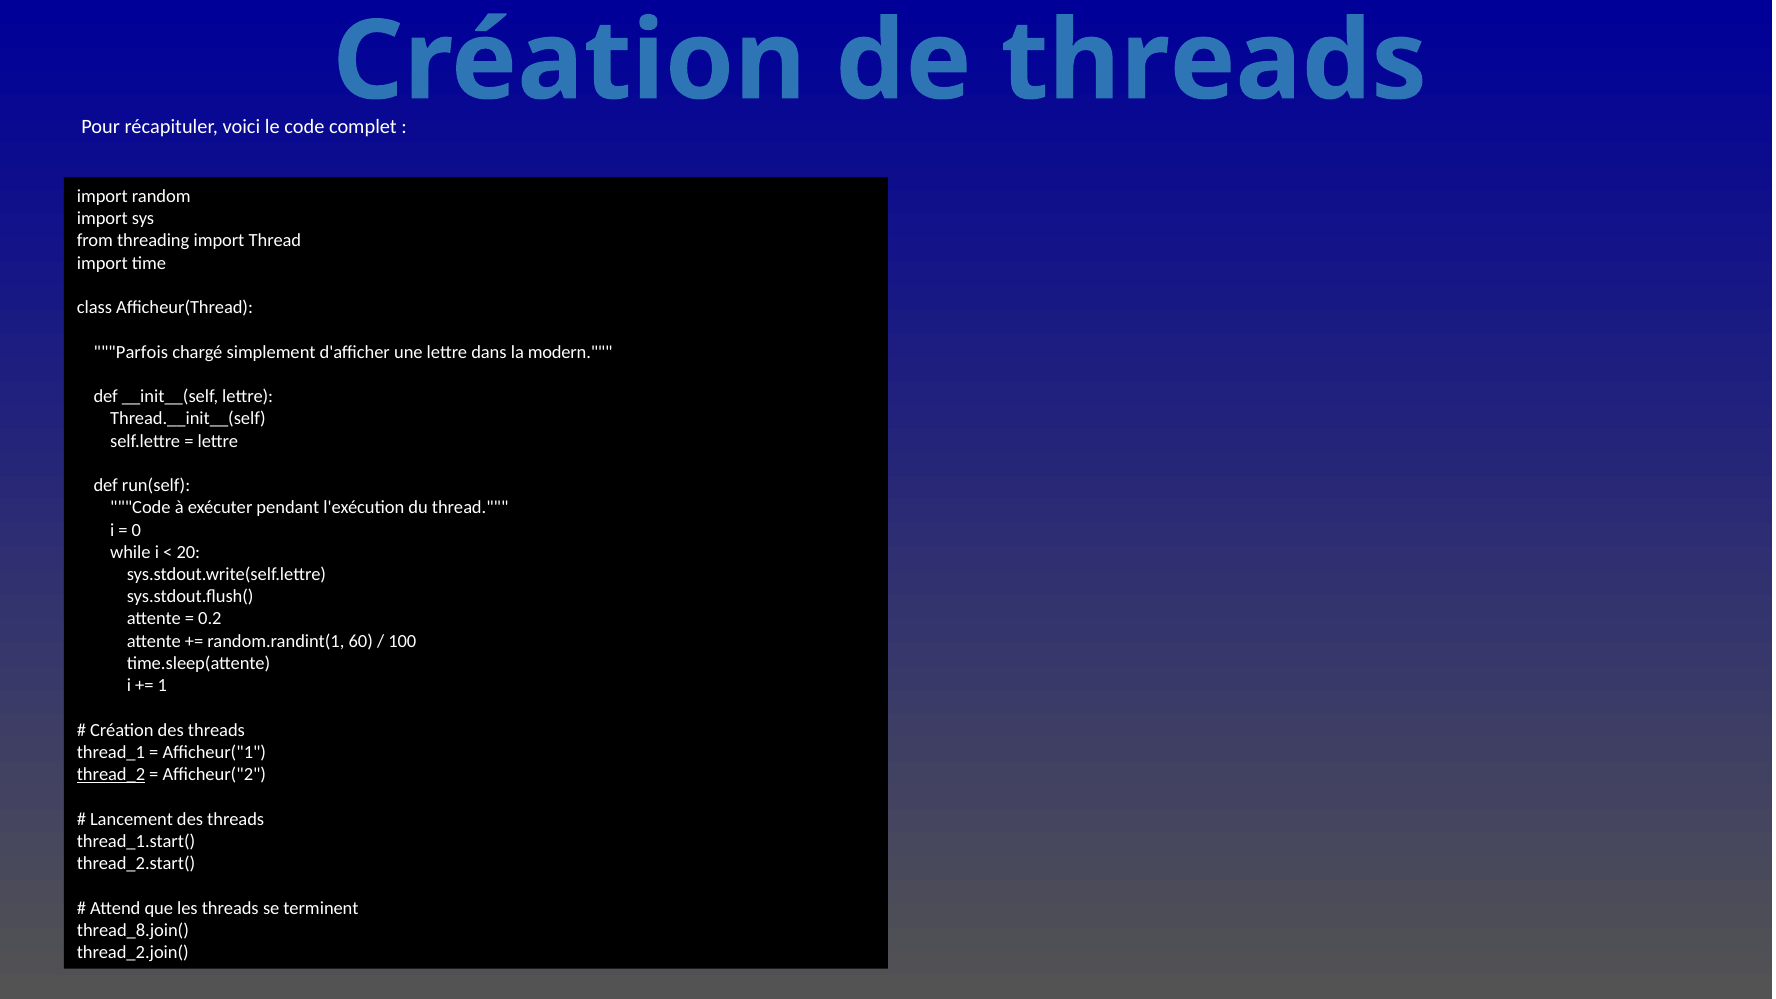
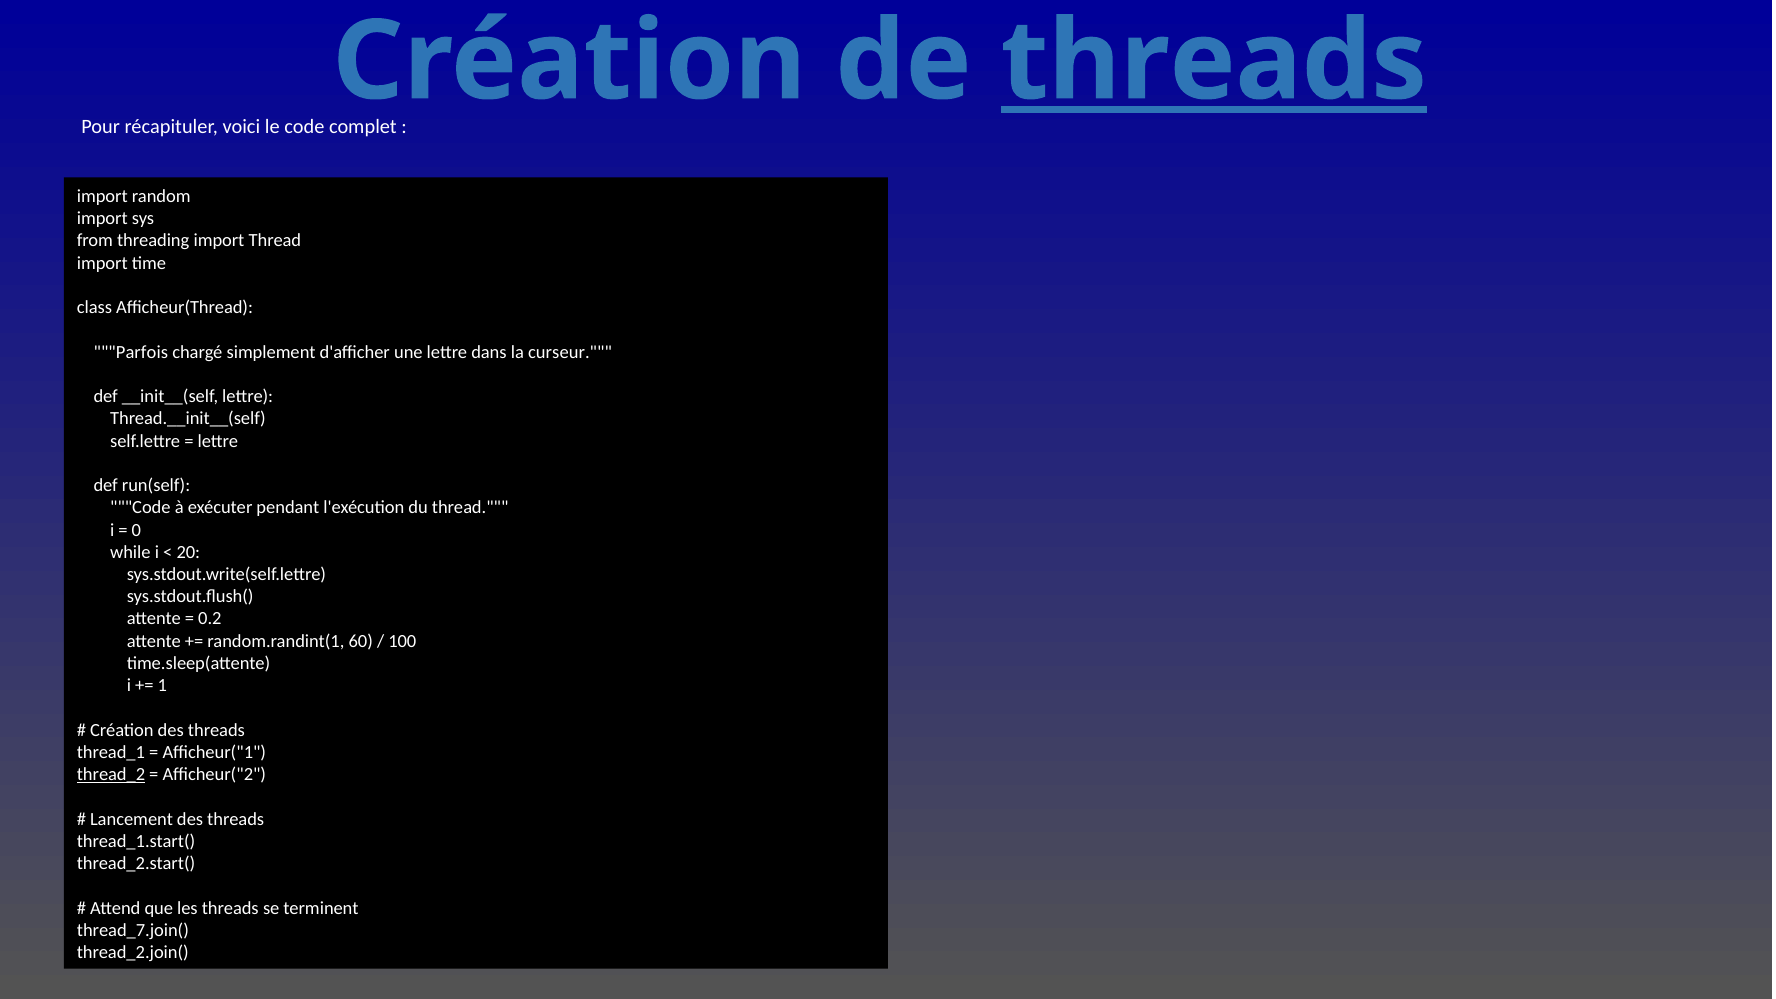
threads underline: none -> present (1214, 62)
modern: modern -> curseur (570, 352)
thread_8.join(: thread_8.join( -> thread_7.join( (133, 930)
